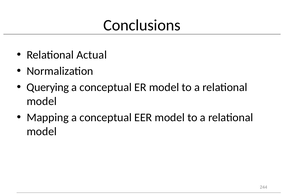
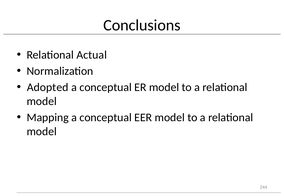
Querying: Querying -> Adopted (48, 88)
